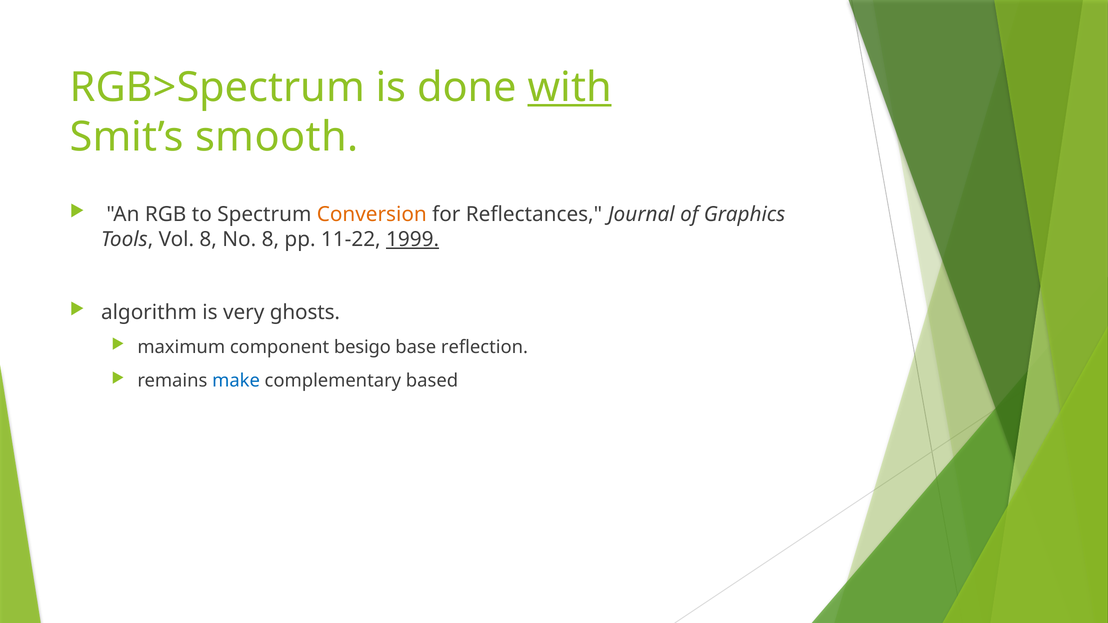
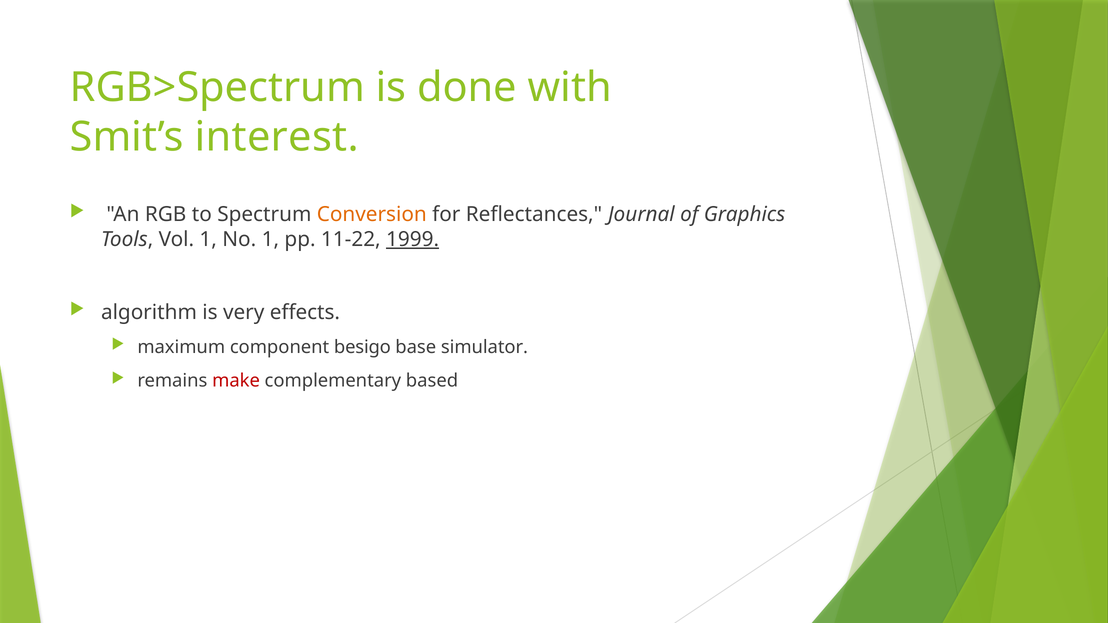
with underline: present -> none (570, 87)
smooth: smooth -> interest (277, 137)
Vol 8: 8 -> 1 (208, 239)
No 8: 8 -> 1 (270, 239)
ghosts: ghosts -> effects (305, 312)
reflection: reflection -> simulator (485, 347)
make colour: blue -> red (236, 381)
